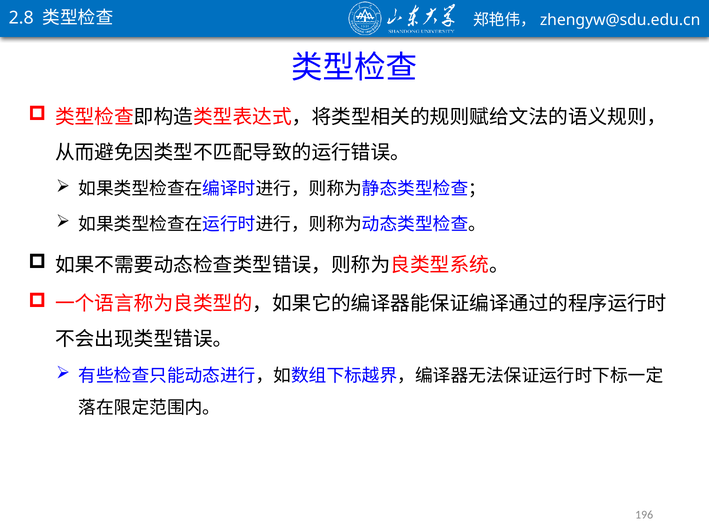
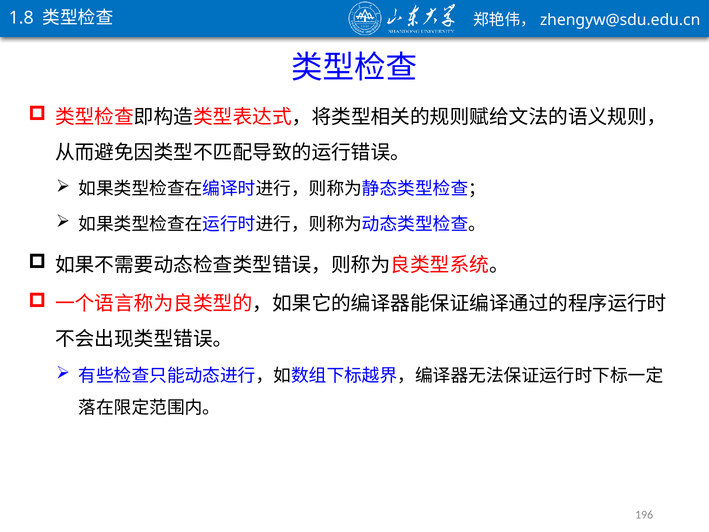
2.8: 2.8 -> 1.8 (21, 18)
